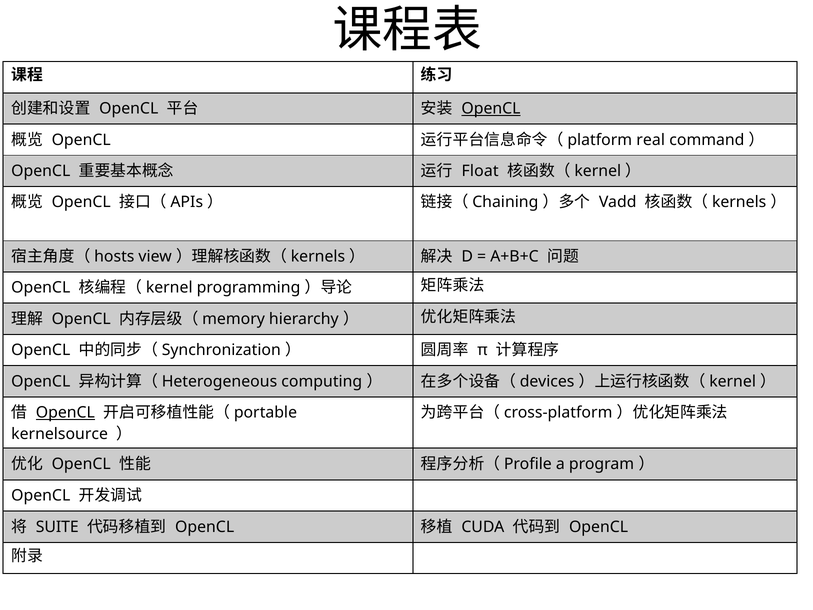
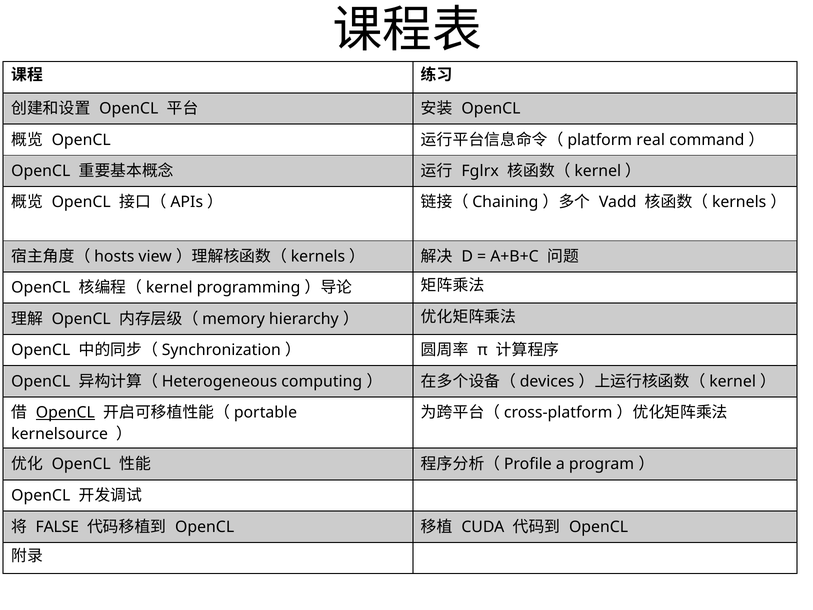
OpenCL underline: present -> none (491, 109)
Float: Float -> Fglrx (480, 171)
SUITE: SUITE -> FALSE (57, 527)
